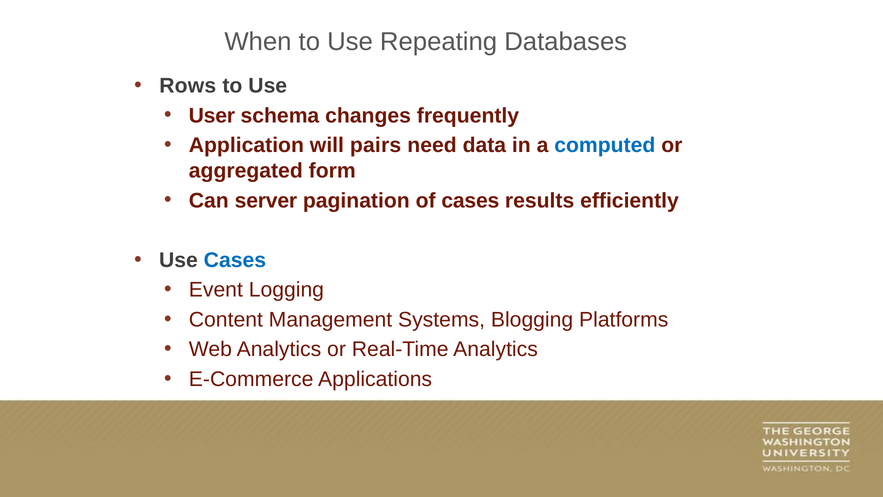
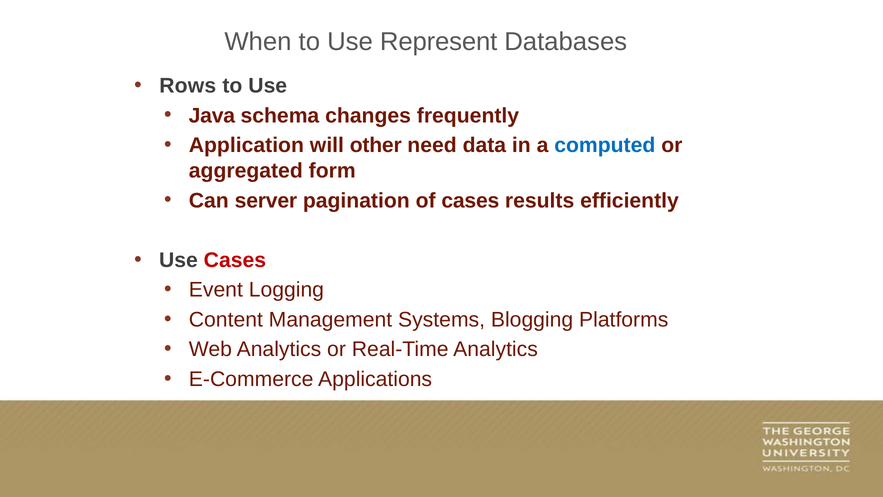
Repeating: Repeating -> Represent (439, 42)
User: User -> Java (212, 115)
pairs: pairs -> other (376, 145)
Cases colour: blue -> red (235, 260)
